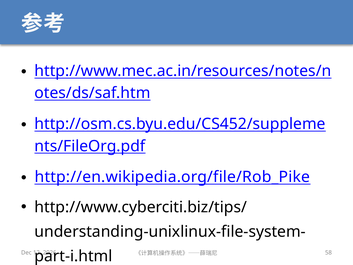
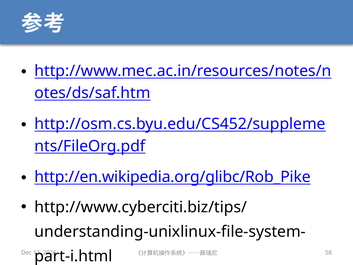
http://en.wikipedia.org/file/Rob_Pike: http://en.wikipedia.org/file/Rob_Pike -> http://en.wikipedia.org/glibc/Rob_Pike (172, 177)
